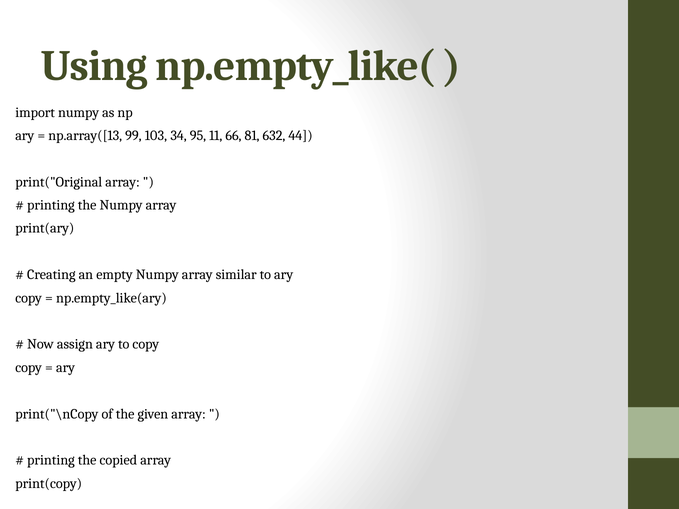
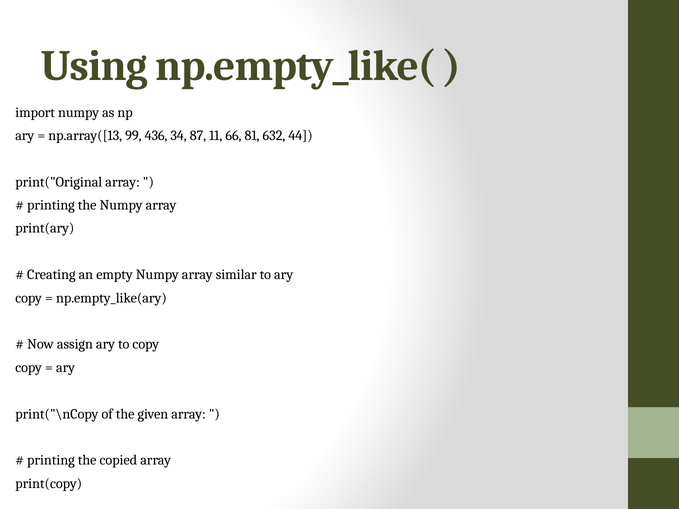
103: 103 -> 436 (156, 136)
95: 95 -> 87 (198, 136)
